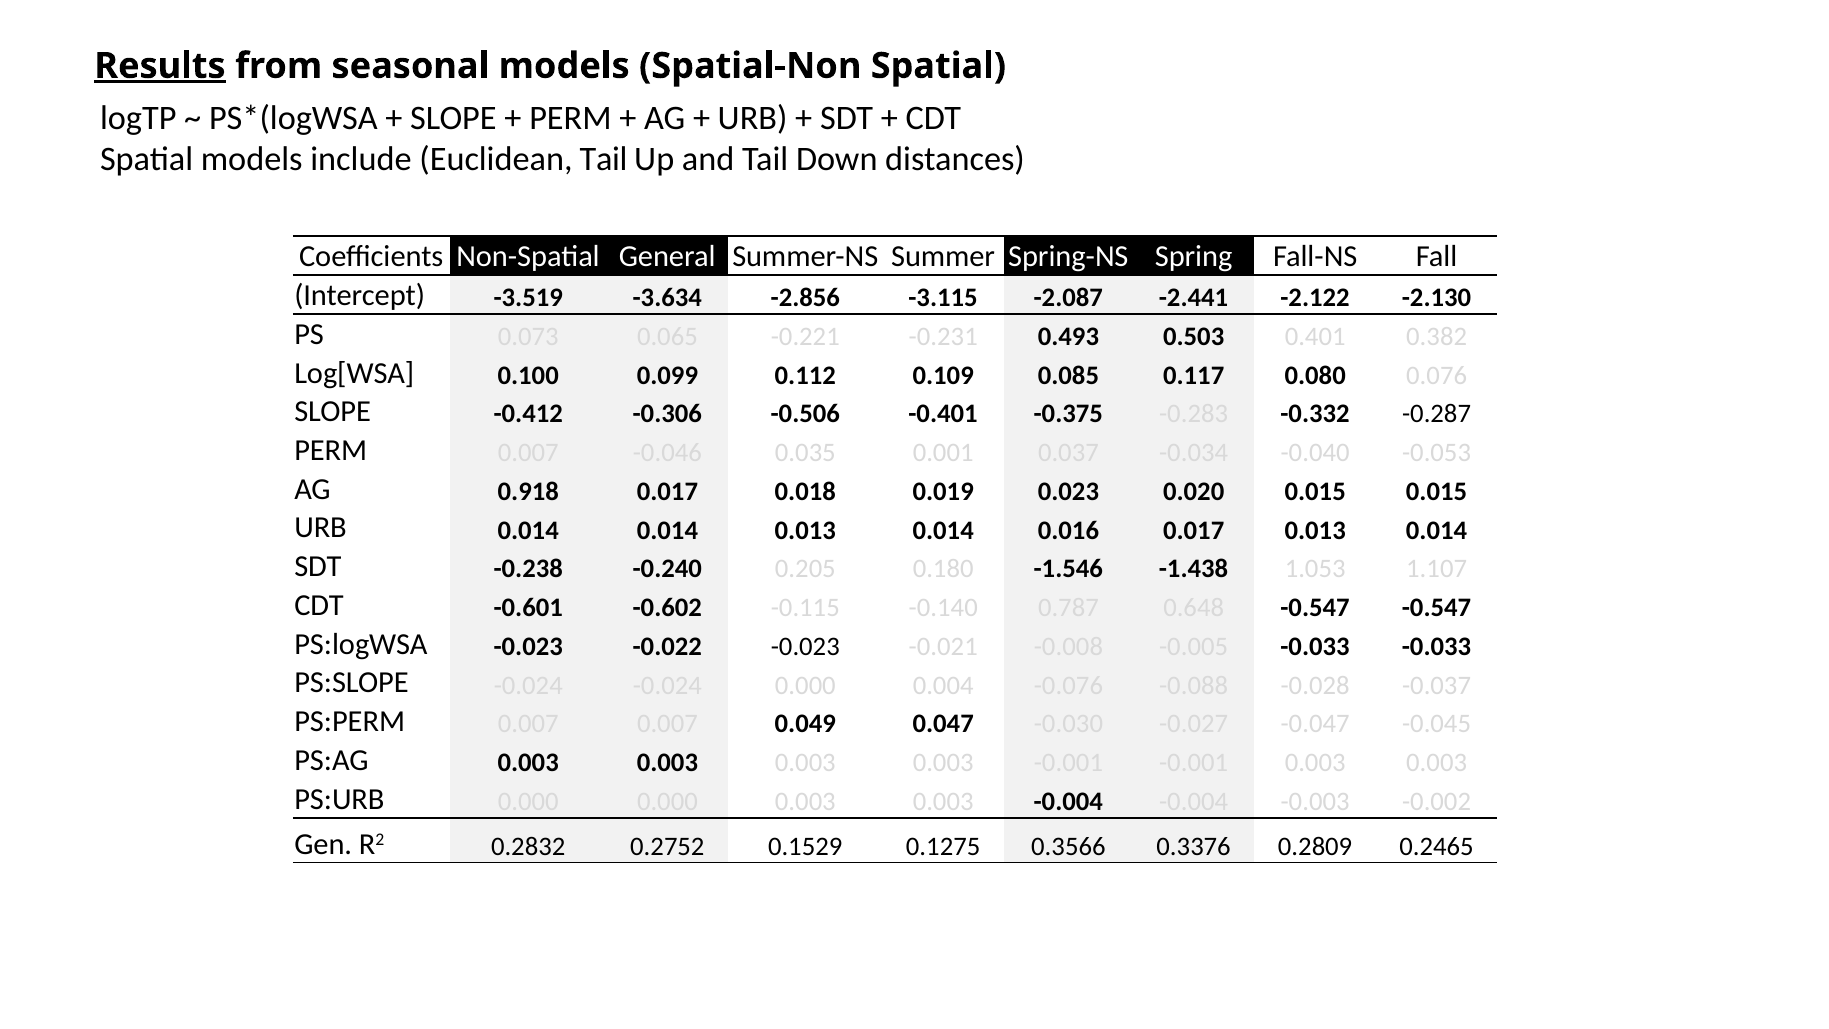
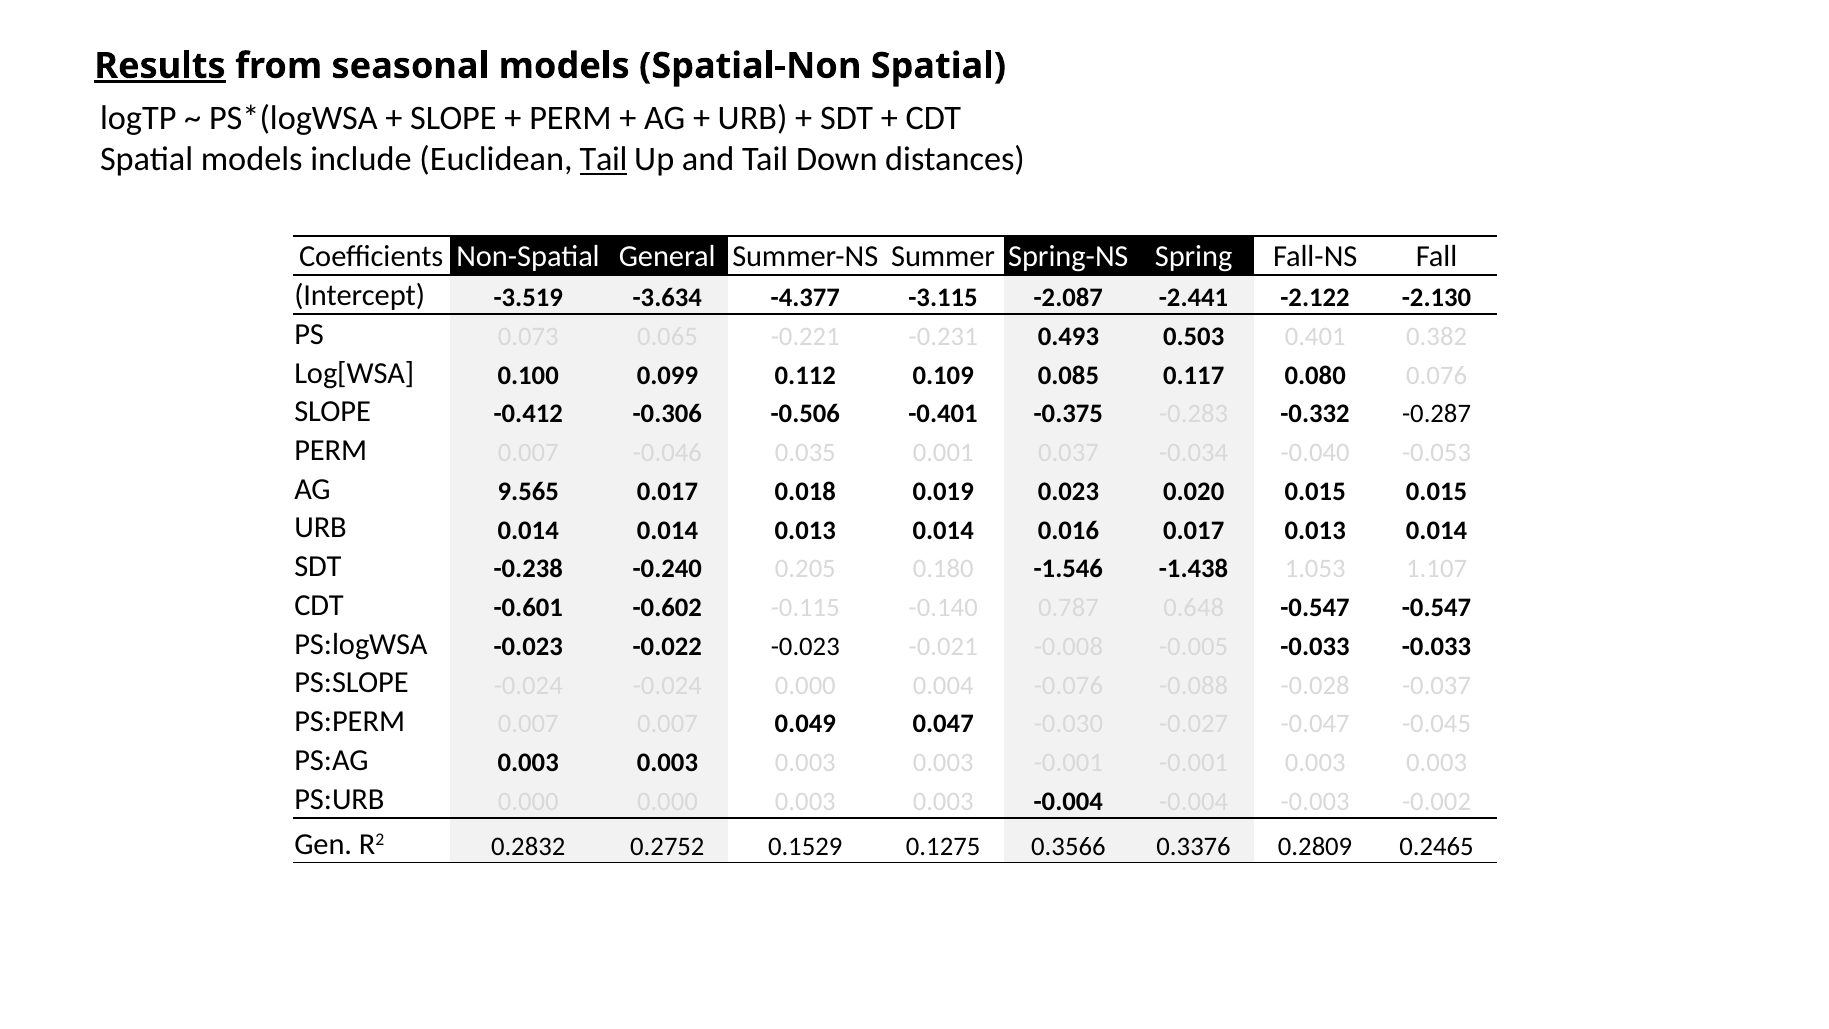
Tail underline: none -> present (604, 159)
-2.856: -2.856 -> -4.377 (805, 298)
0.918: 0.918 -> 9.565 (528, 492)
